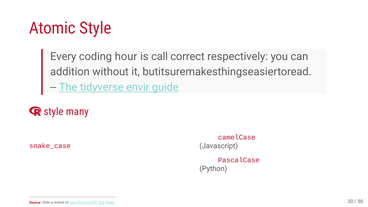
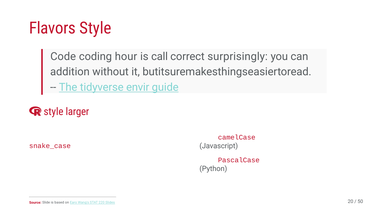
Atomic: Atomic -> Flavors (52, 28)
Every: Every -> Code (63, 57)
respectively: respectively -> surprisingly (238, 57)
many: many -> larger (77, 112)
